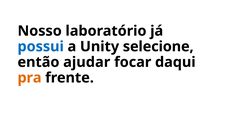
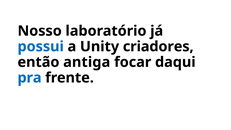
selecione: selecione -> criadores (158, 47)
ajudar: ajudar -> antiga (87, 62)
pra colour: orange -> blue (30, 78)
